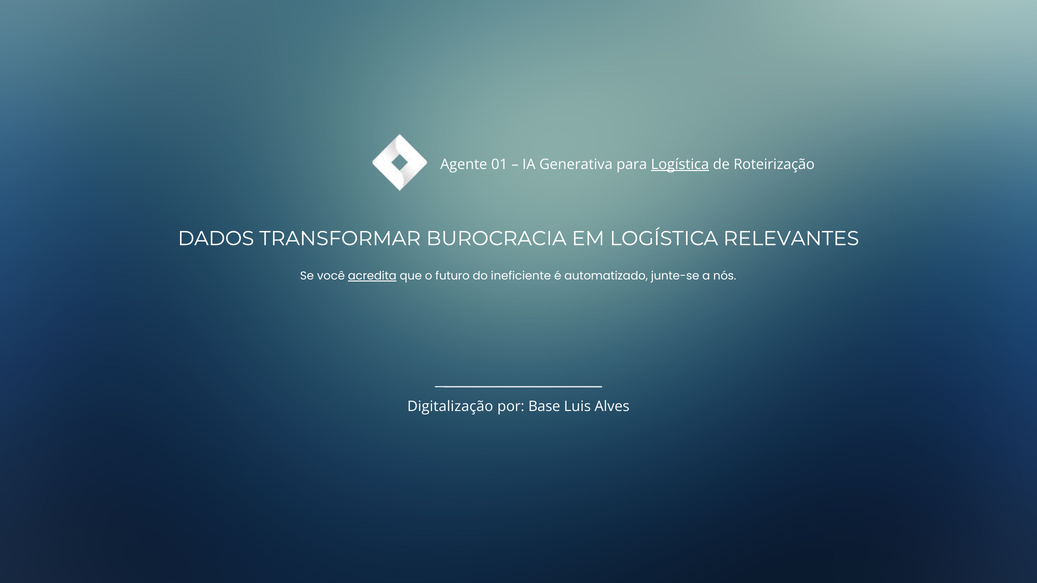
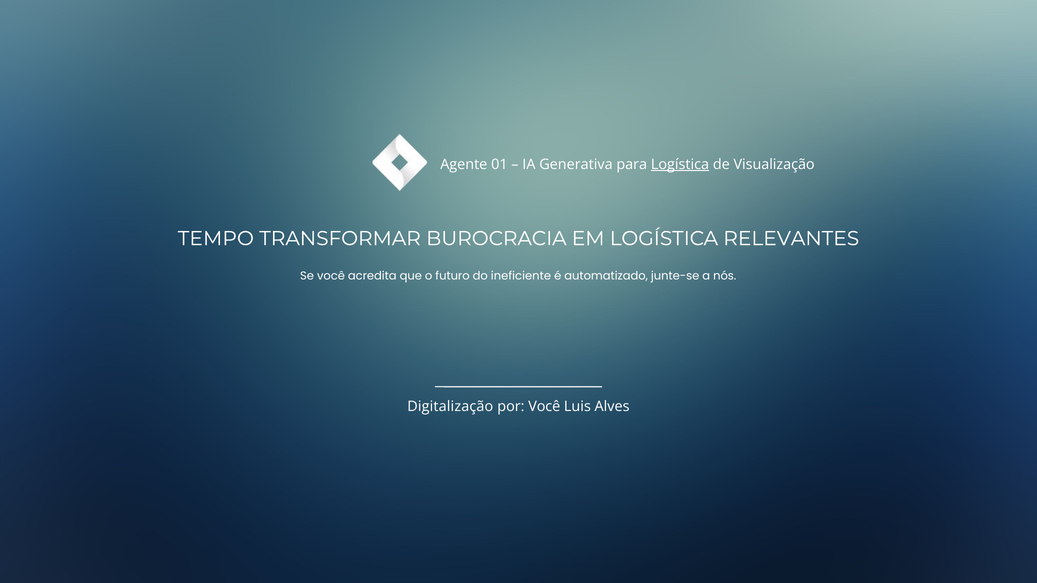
Roteirização: Roteirização -> Visualização (774, 164)
DADOS: DADOS -> TEMPO (216, 239)
acredita underline: present -> none (372, 276)
por Base: Base -> Você (544, 407)
